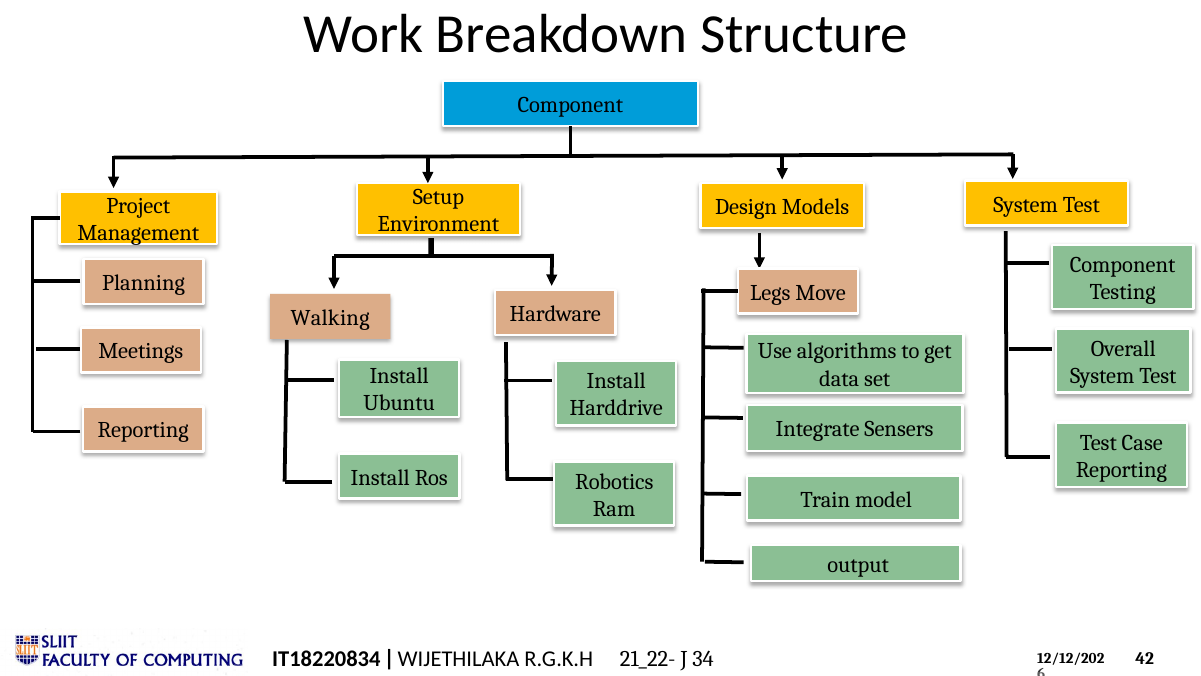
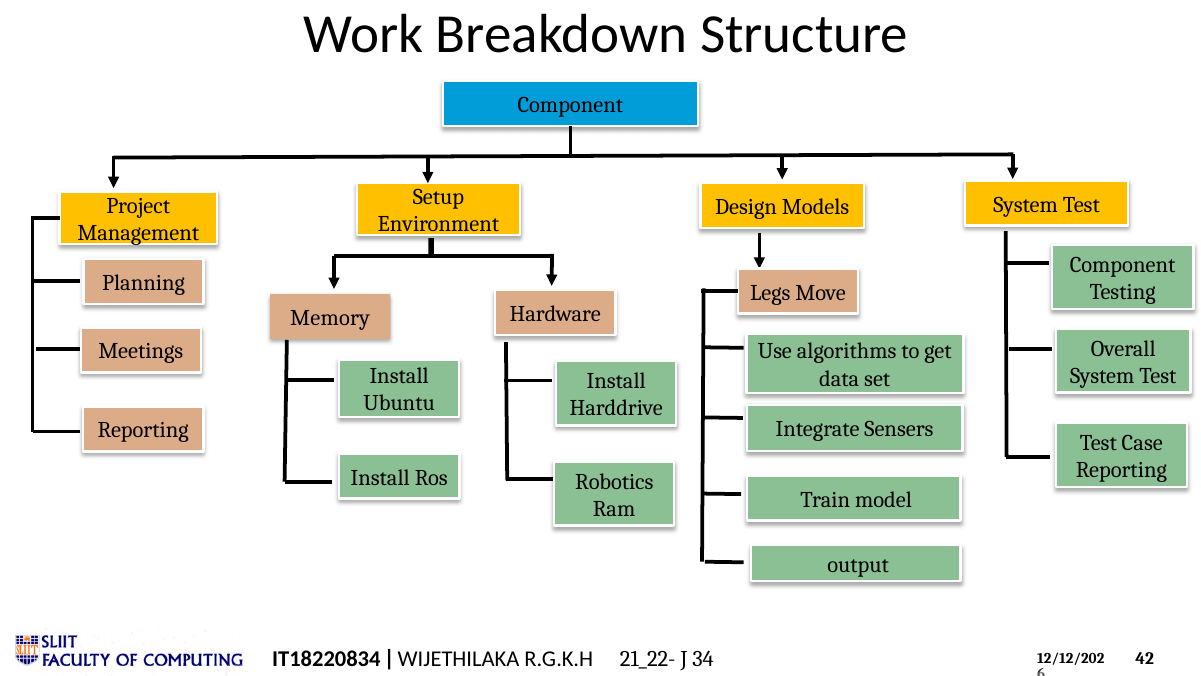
Walking: Walking -> Memory (330, 318)
